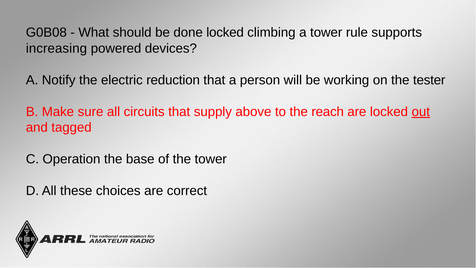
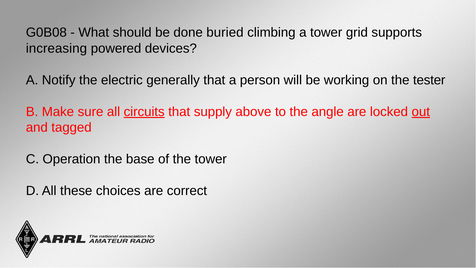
done locked: locked -> buried (225, 33)
rule: rule -> grid (357, 33)
reduction: reduction -> generally (173, 80)
circuits underline: none -> present (144, 112)
reach: reach -> angle (328, 112)
